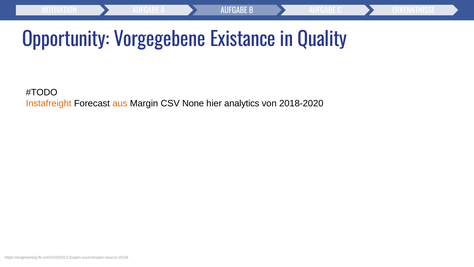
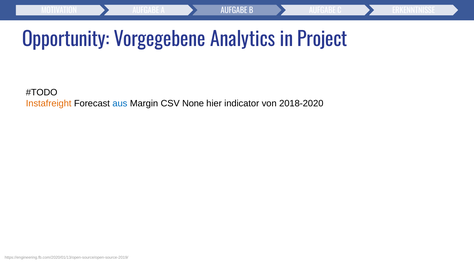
Existance: Existance -> Analytics (243, 40)
Quality: Quality -> Project (322, 40)
aus colour: orange -> blue (120, 103)
analytics: analytics -> indicator (242, 103)
